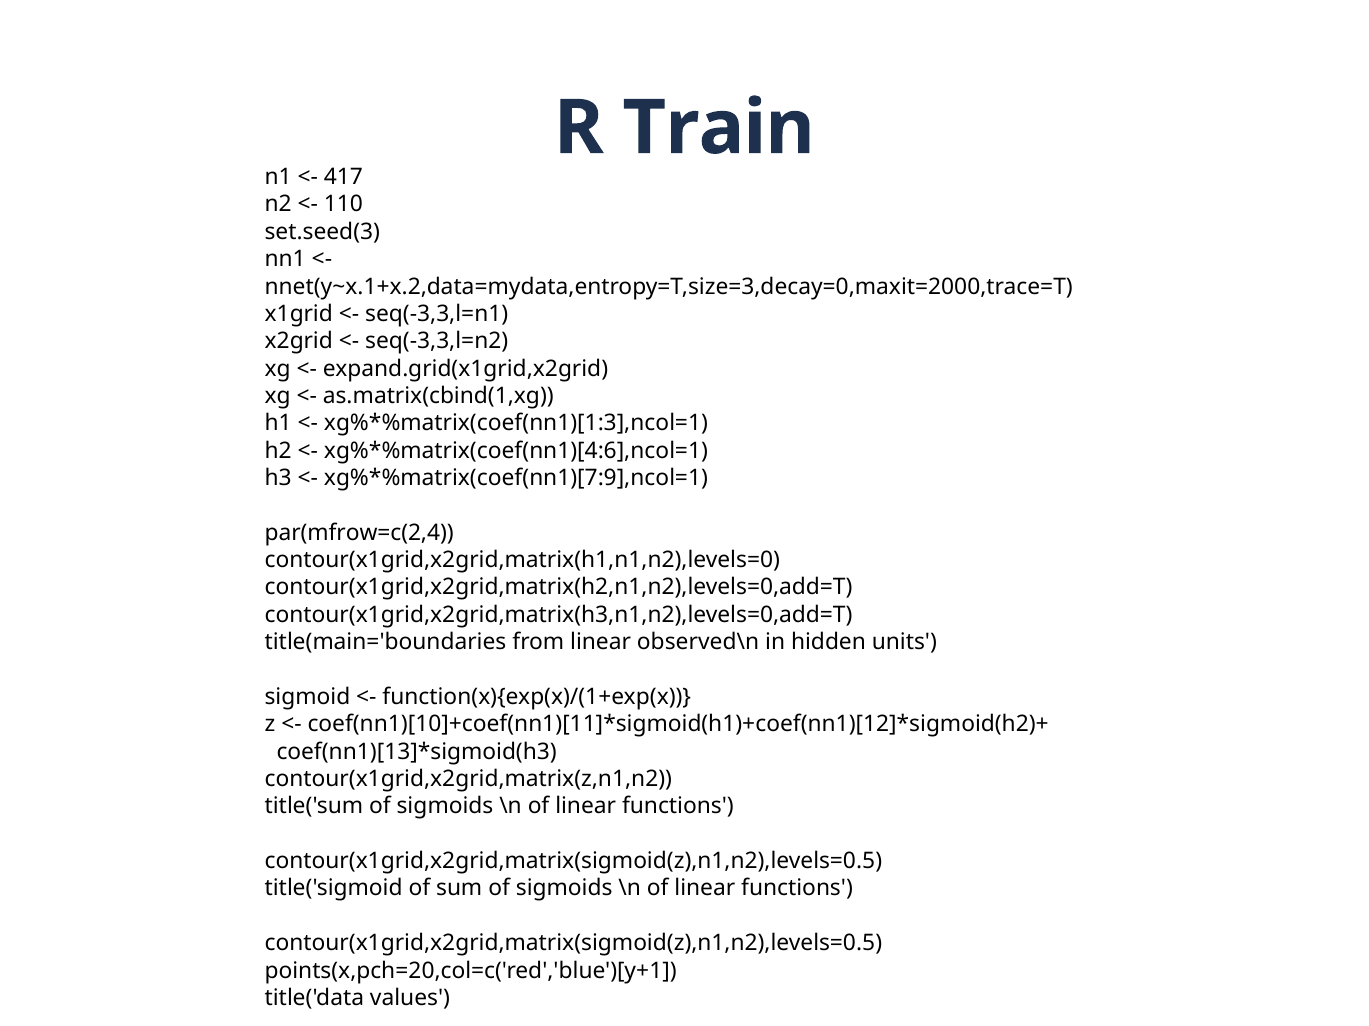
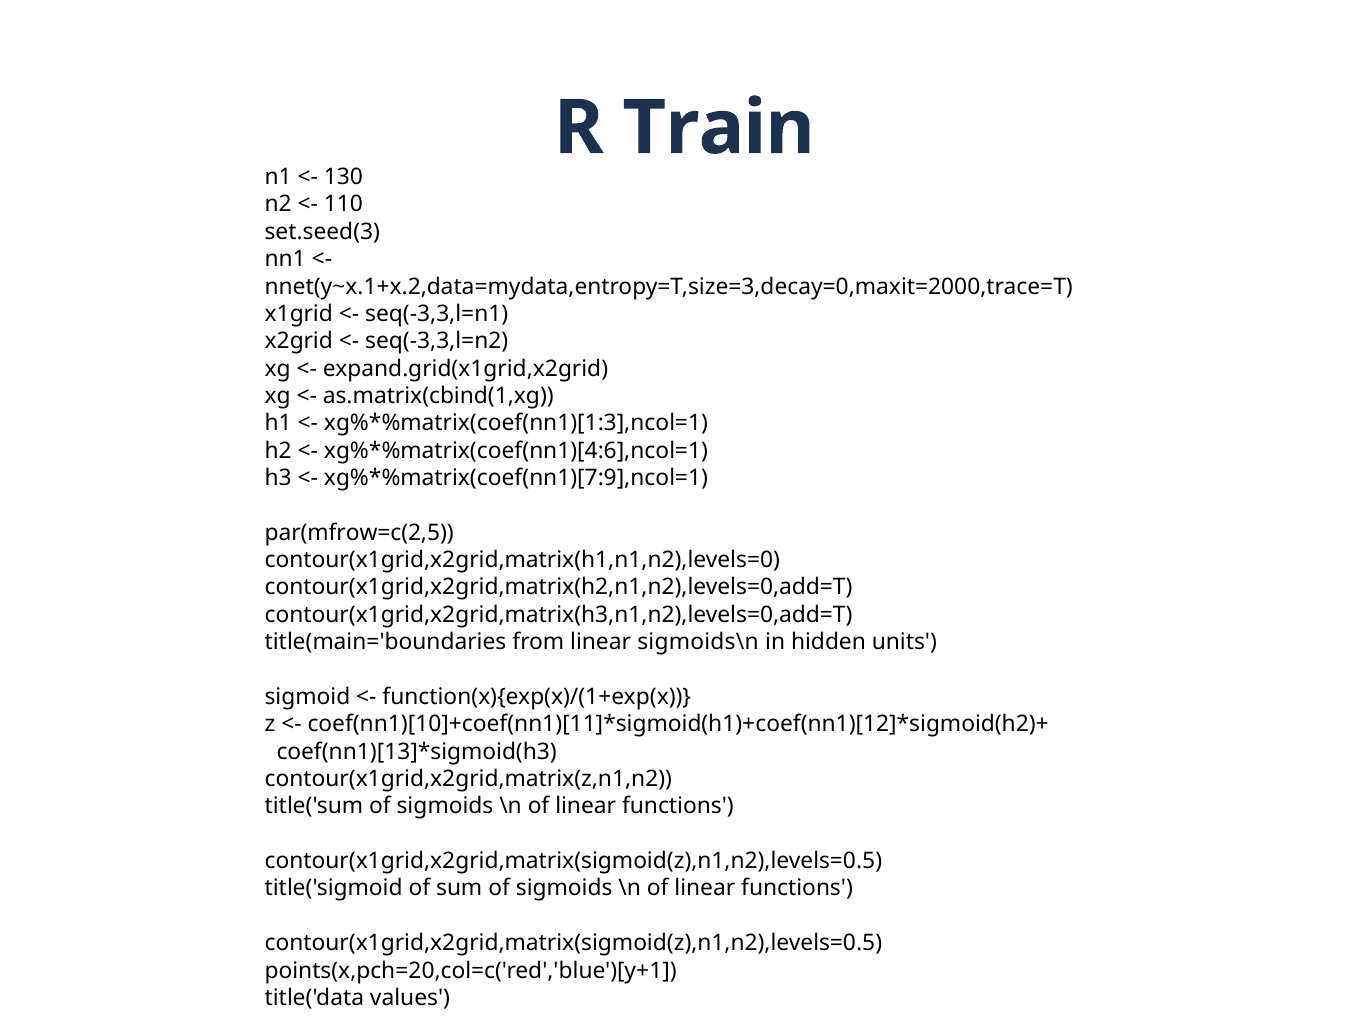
417: 417 -> 130 (343, 177)
par(mfrow=c(2,4: par(mfrow=c(2,4 -> par(mfrow=c(2,5 (359, 533)
observed\n: observed\n -> sigmoids\n (698, 643)
